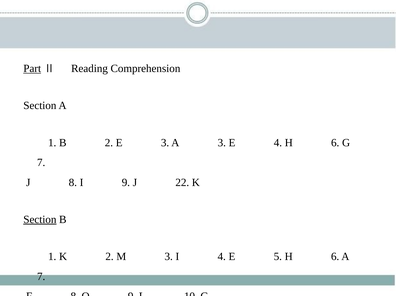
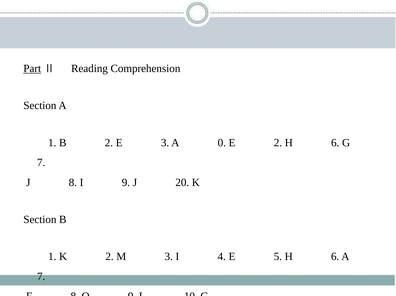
A 3: 3 -> 0 (222, 143)
E 4: 4 -> 2 (278, 143)
22: 22 -> 20 (182, 183)
Section underline: present -> none (40, 220)
